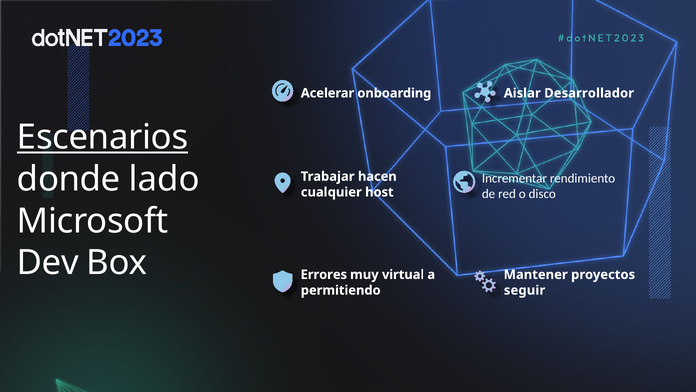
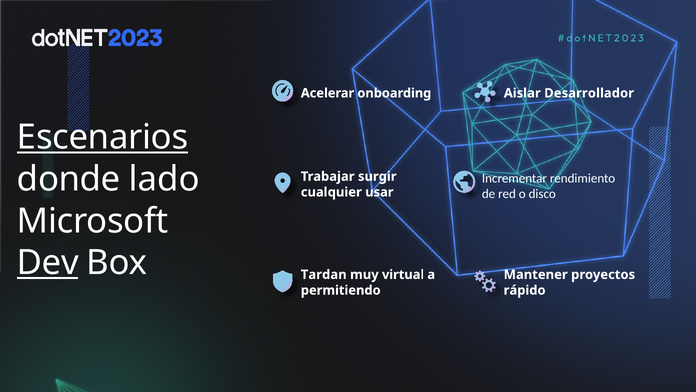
hacen: hacen -> surgir (377, 176)
host: host -> usar (379, 192)
Dev underline: none -> present (48, 263)
Errores: Errores -> Tardan (324, 274)
seguir: seguir -> rápido (525, 290)
